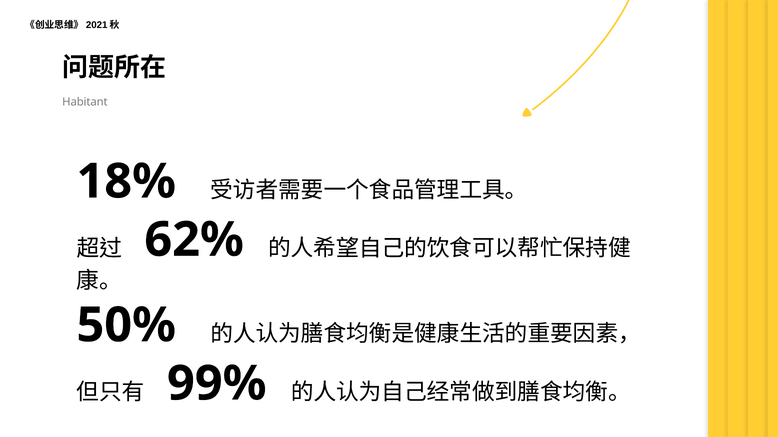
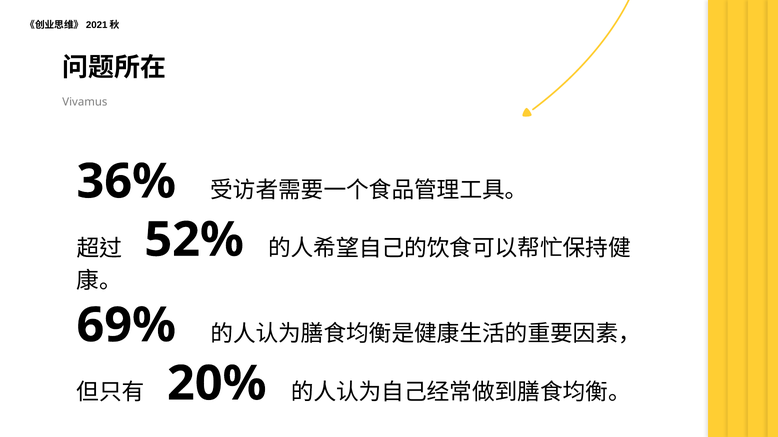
Habitant: Habitant -> Vivamus (85, 102)
18%: 18% -> 36% (126, 182)
62%: 62% -> 52% (194, 240)
50%: 50% -> 69% (126, 326)
99%: 99% -> 20% (217, 384)
